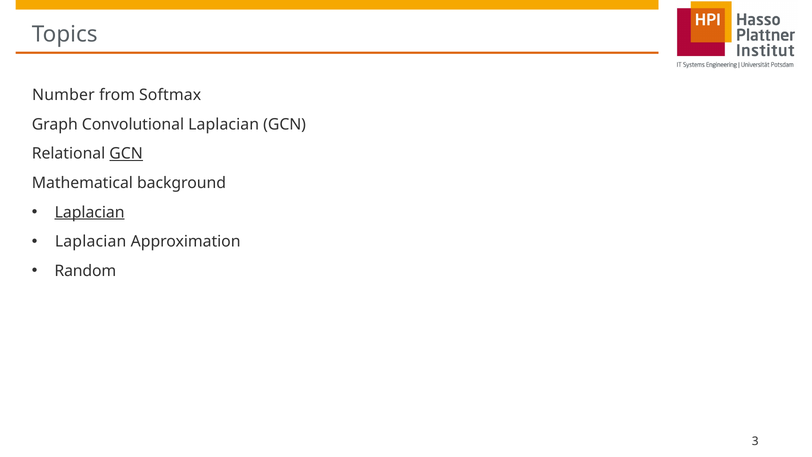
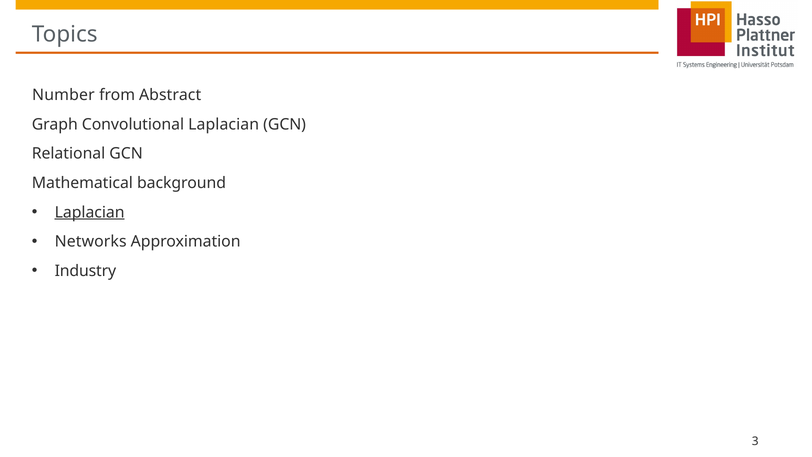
Softmax: Softmax -> Abstract (170, 95)
GCN underline: present -> none (126, 154)
Laplacian: Laplacian -> Networks (91, 242)
Random: Random -> Industry (85, 271)
